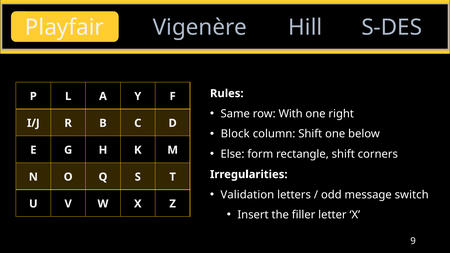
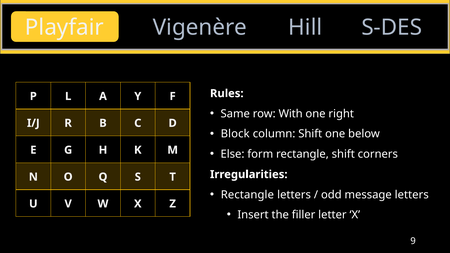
Validation: Validation -> Rectangle (247, 195)
message switch: switch -> letters (412, 195)
